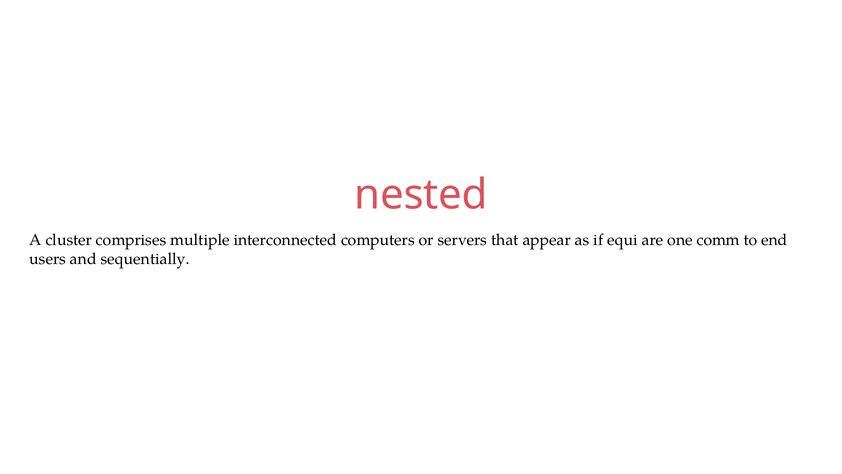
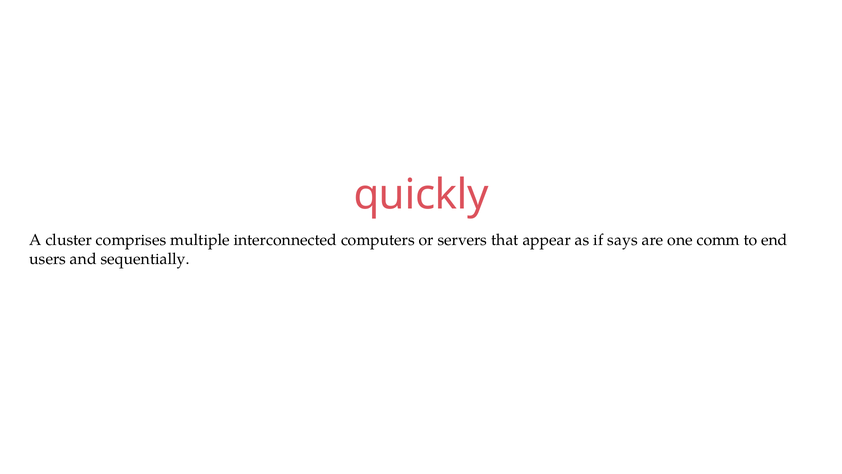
nested: nested -> quickly (421, 194)
equi: equi -> says (622, 240)
